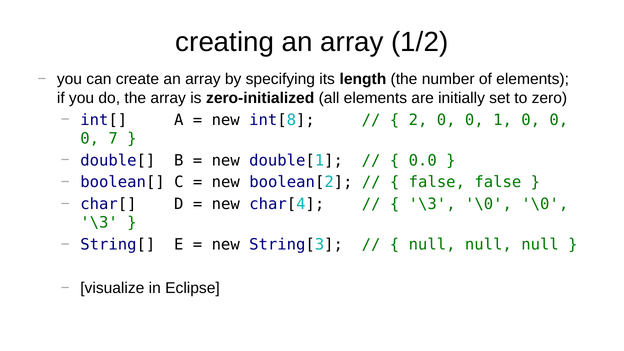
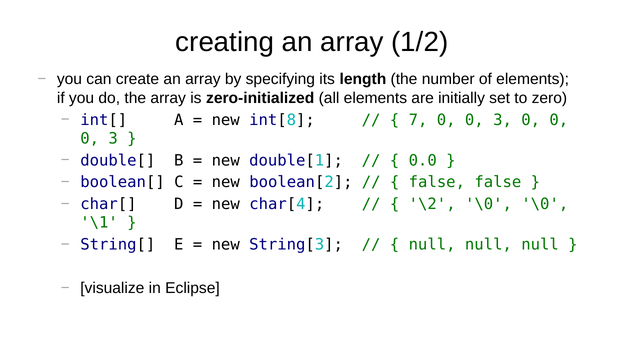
2: 2 -> 7 (418, 120)
1: 1 -> 3 (503, 120)
7: 7 -> 3 (113, 139)
\3: \3 -> \2 (432, 204)
\3: \3 -> \1 (99, 223)
